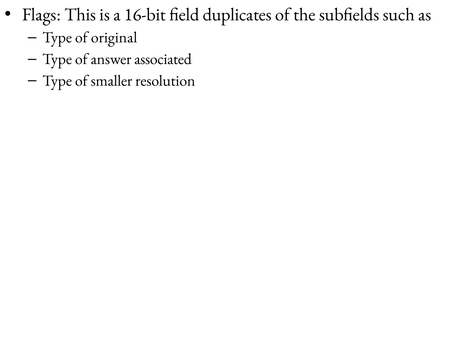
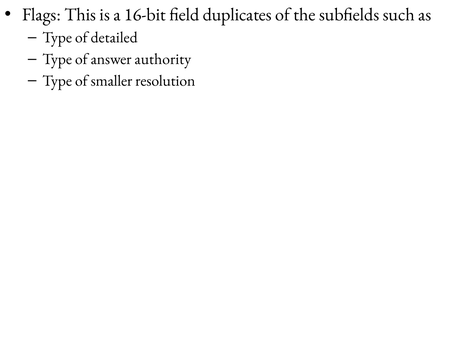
original: original -> detailed (114, 37)
associated: associated -> authority (163, 59)
